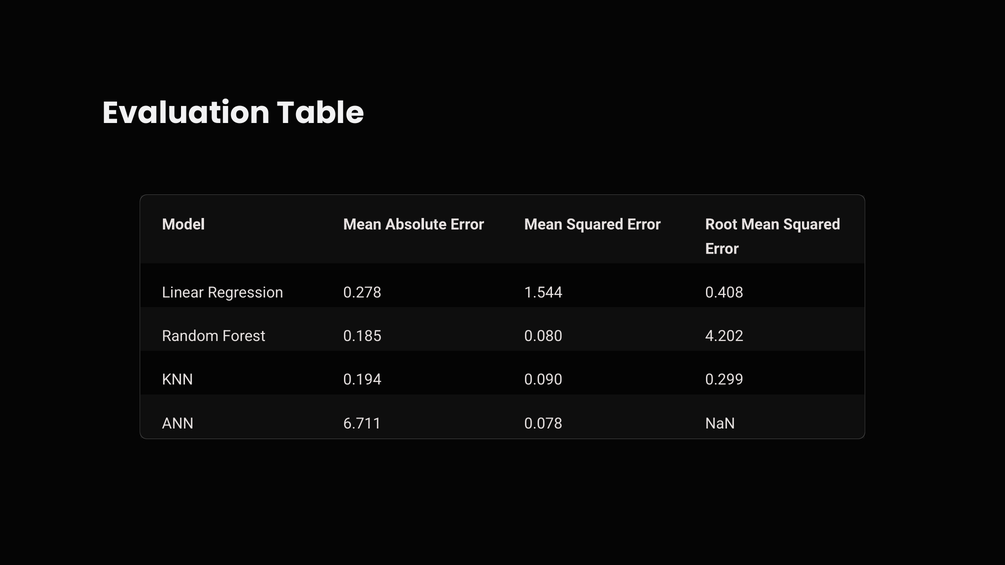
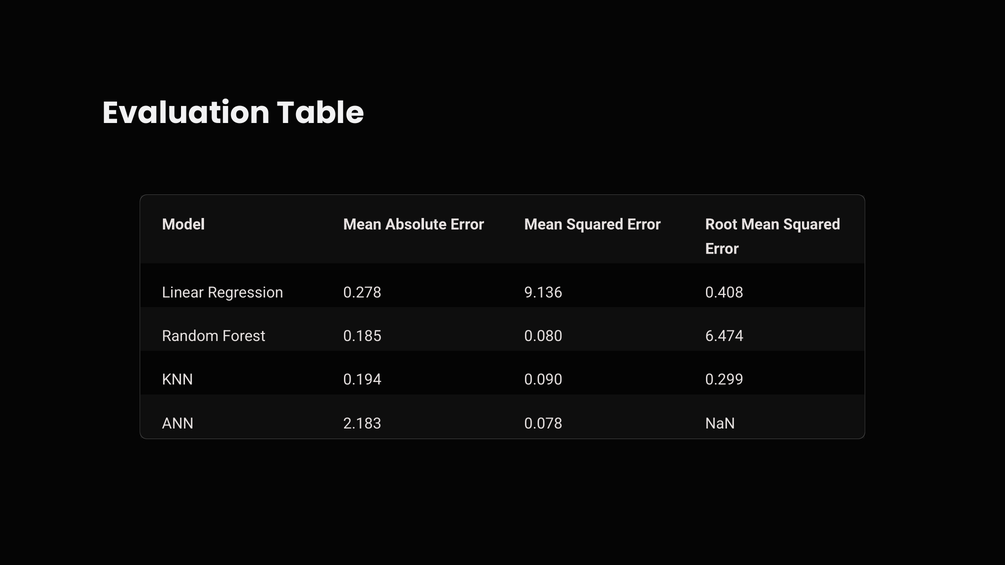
1.544: 1.544 -> 9.136 (543, 293)
4.202: 4.202 -> 6.474 (724, 336)
6.711: 6.711 -> 2.183 (362, 424)
